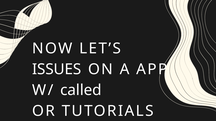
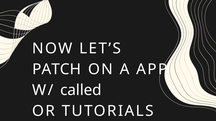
ISSUES: ISSUES -> PATCH (57, 70)
